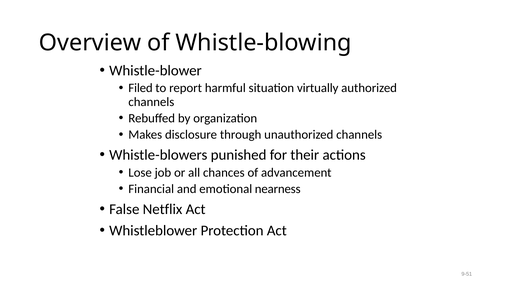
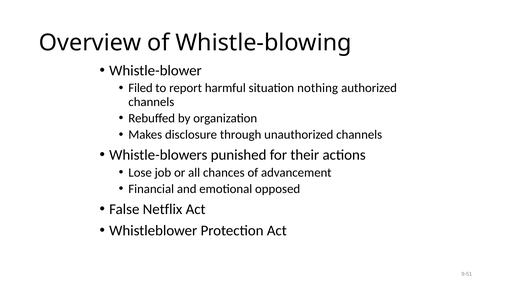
virtually: virtually -> nothing (318, 88)
nearness: nearness -> opposed (278, 189)
